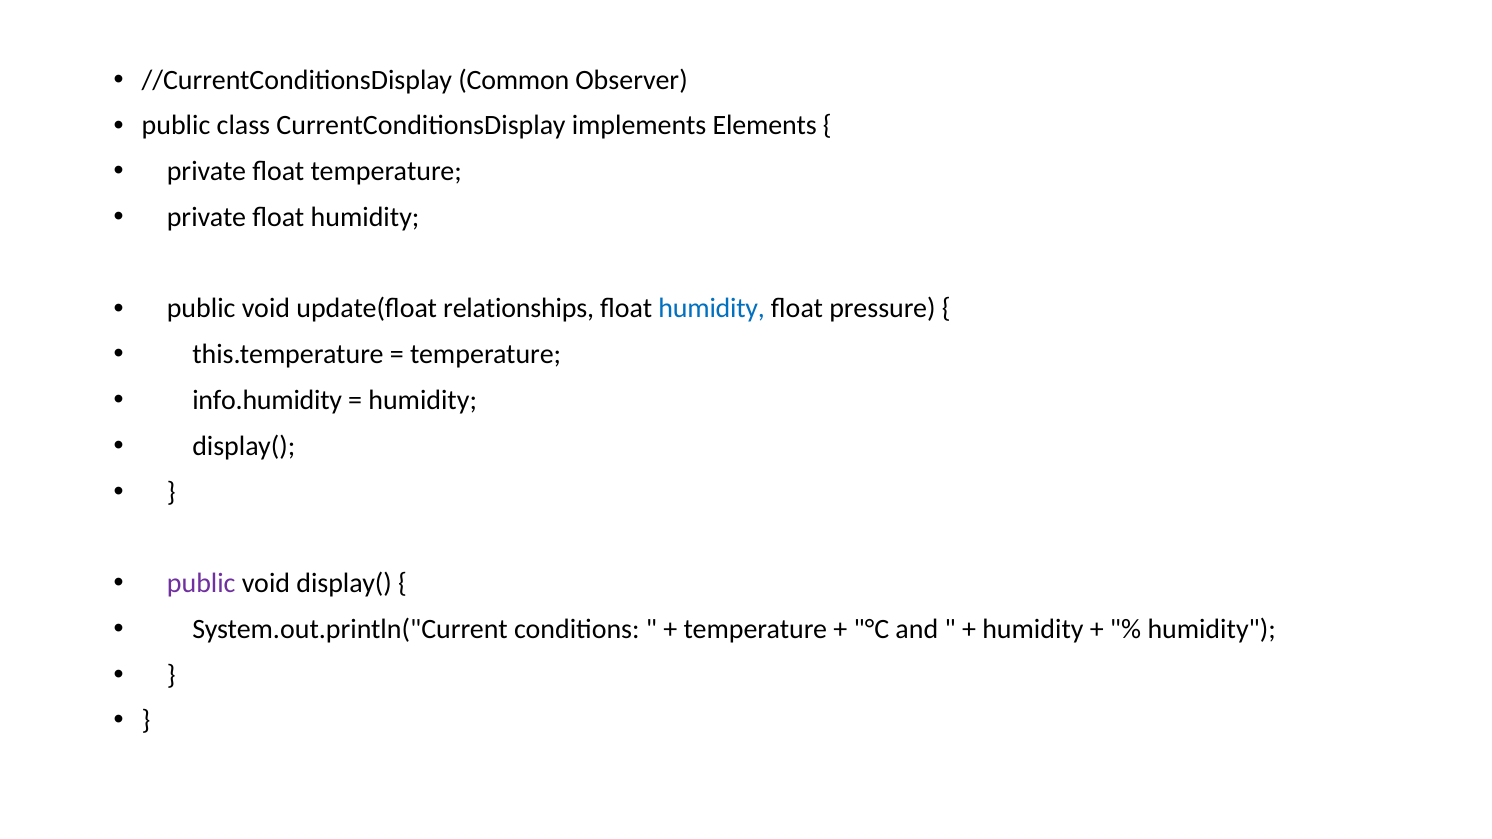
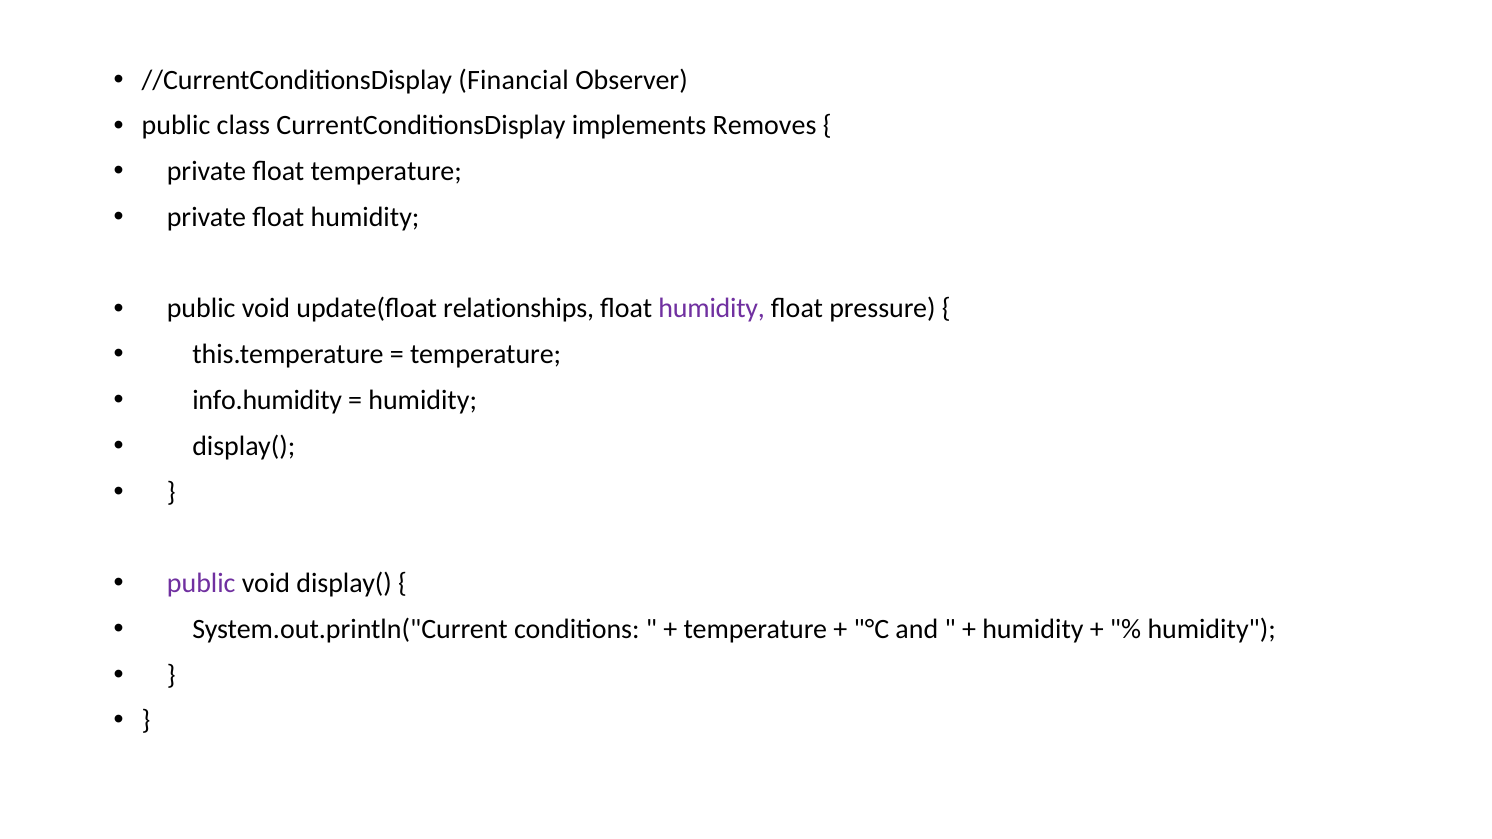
Common: Common -> Financial (514, 80)
Elements: Elements -> Removes (765, 126)
humidity colour: blue -> purple (712, 309)
